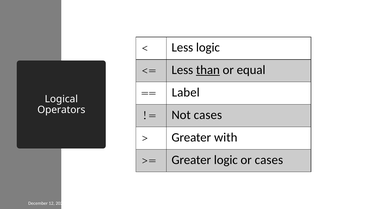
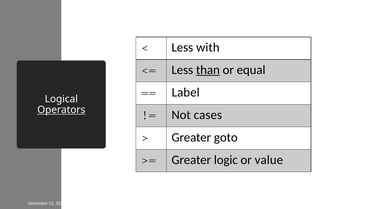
Less logic: logic -> with (208, 47)
Operators underline: none -> present (61, 110)
with: with -> goto (226, 137)
or cases: cases -> value (269, 160)
